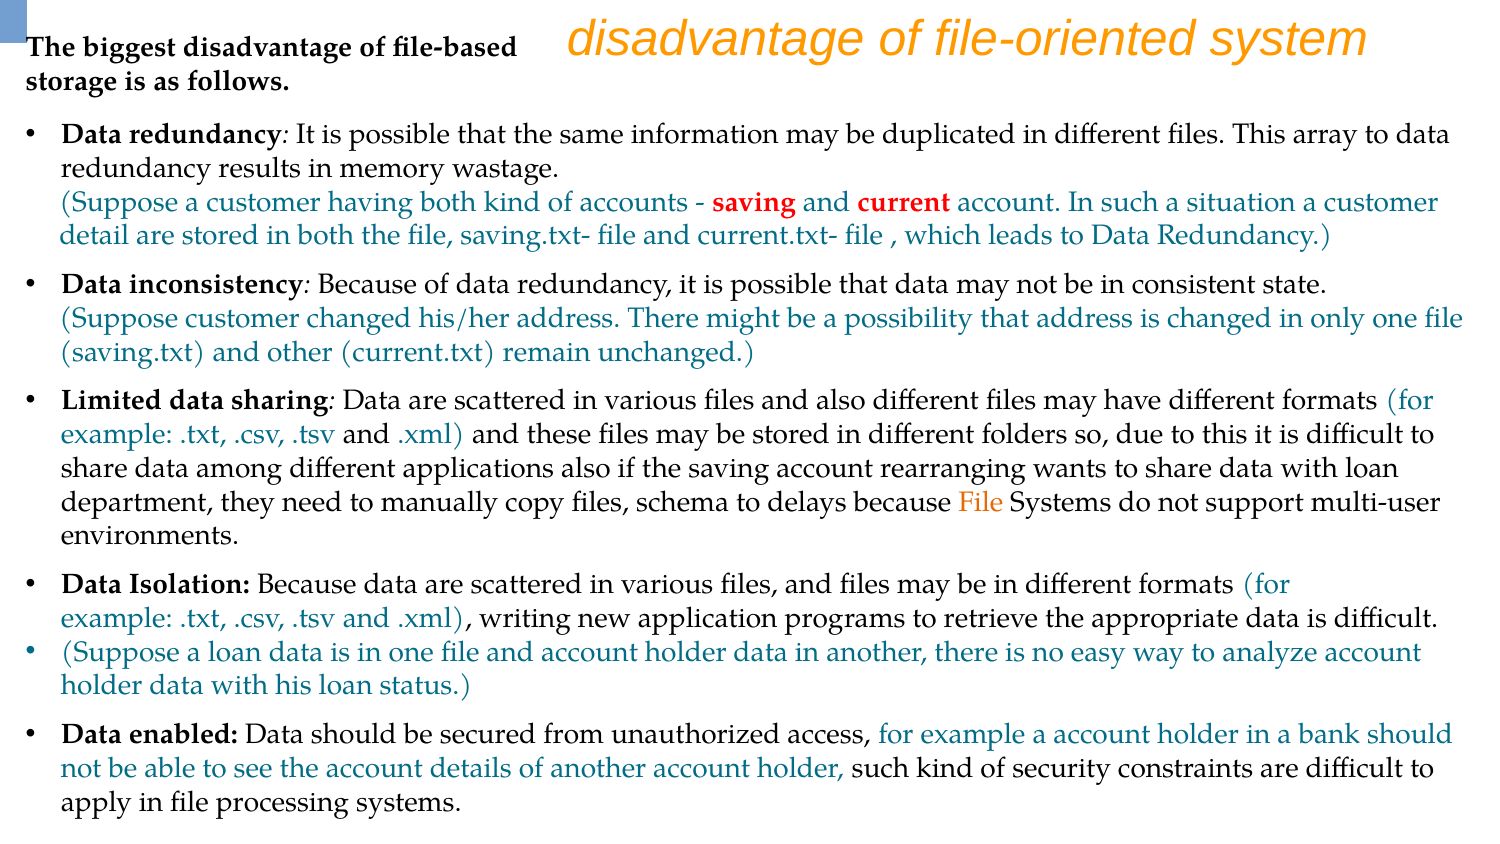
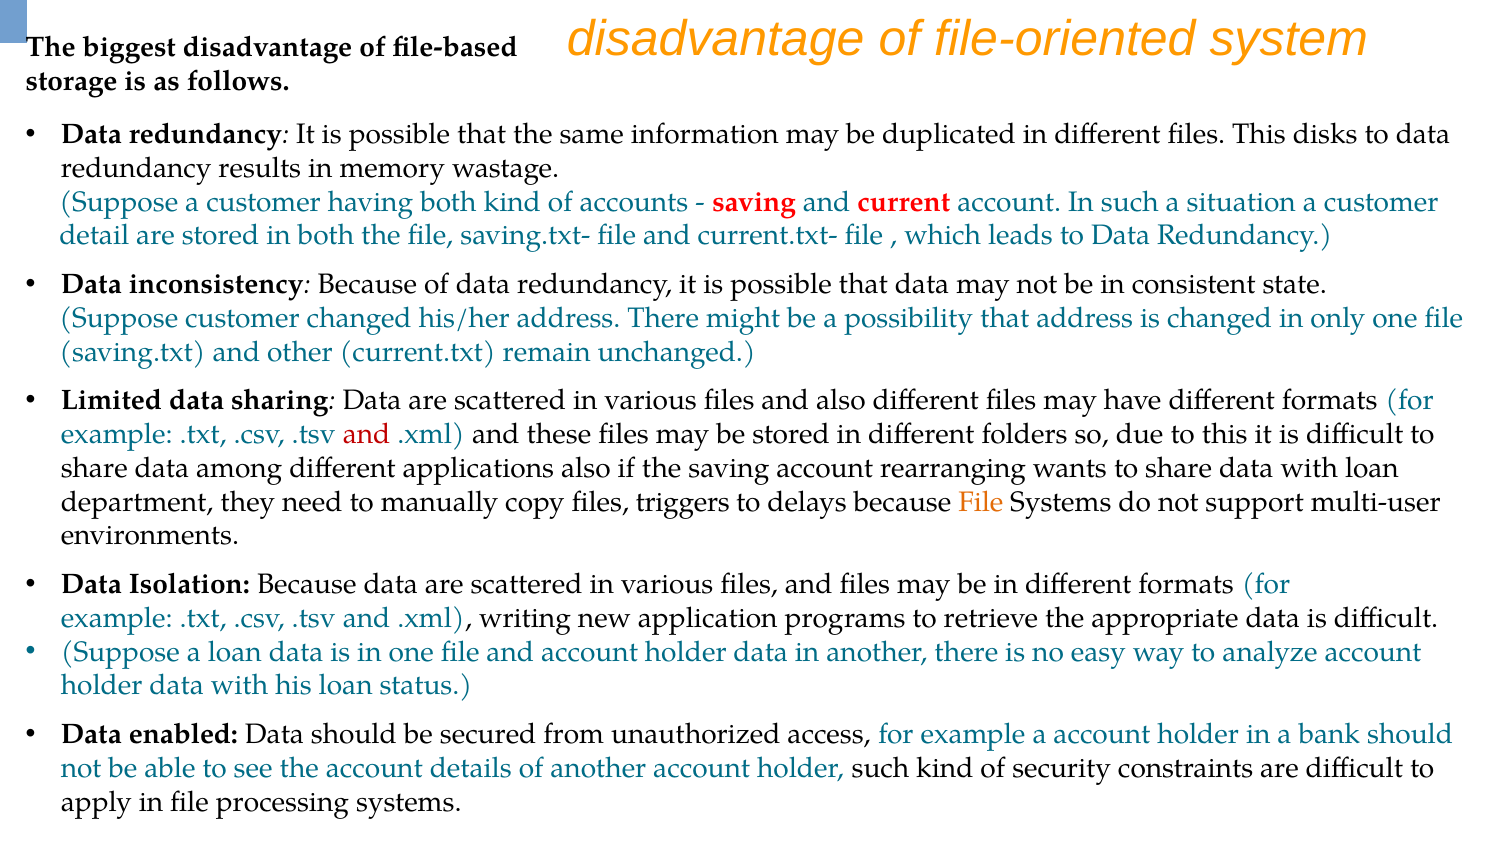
array: array -> disks (1325, 134)
and colour: black -> red (367, 434)
schema: schema -> triggers (683, 502)
